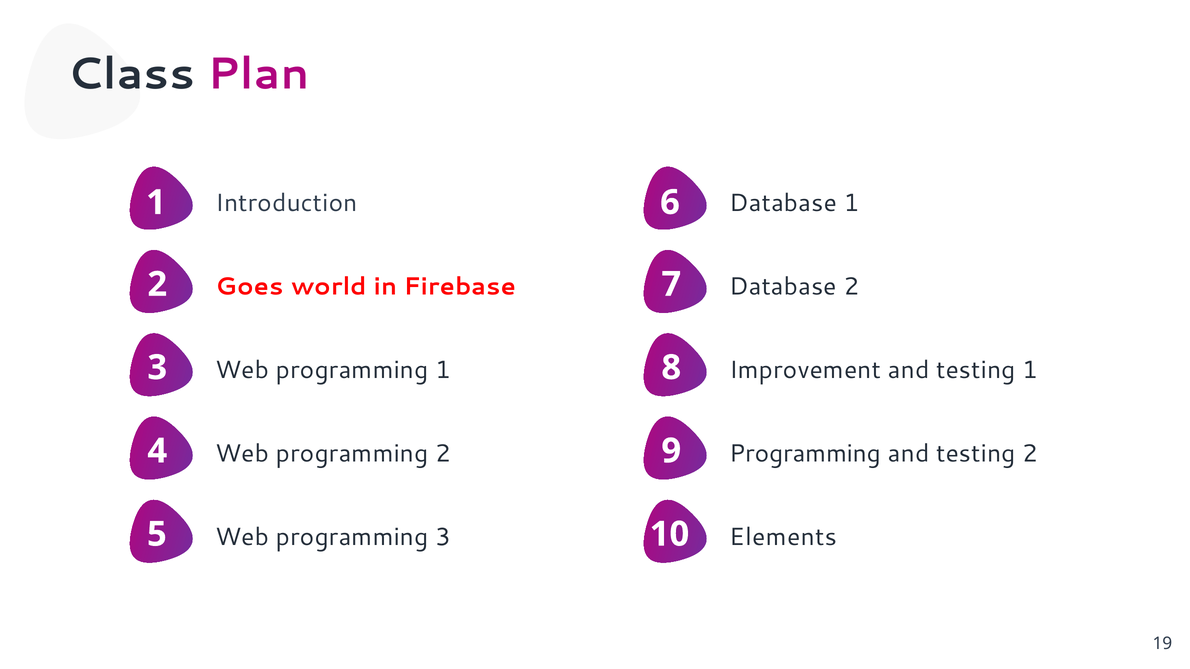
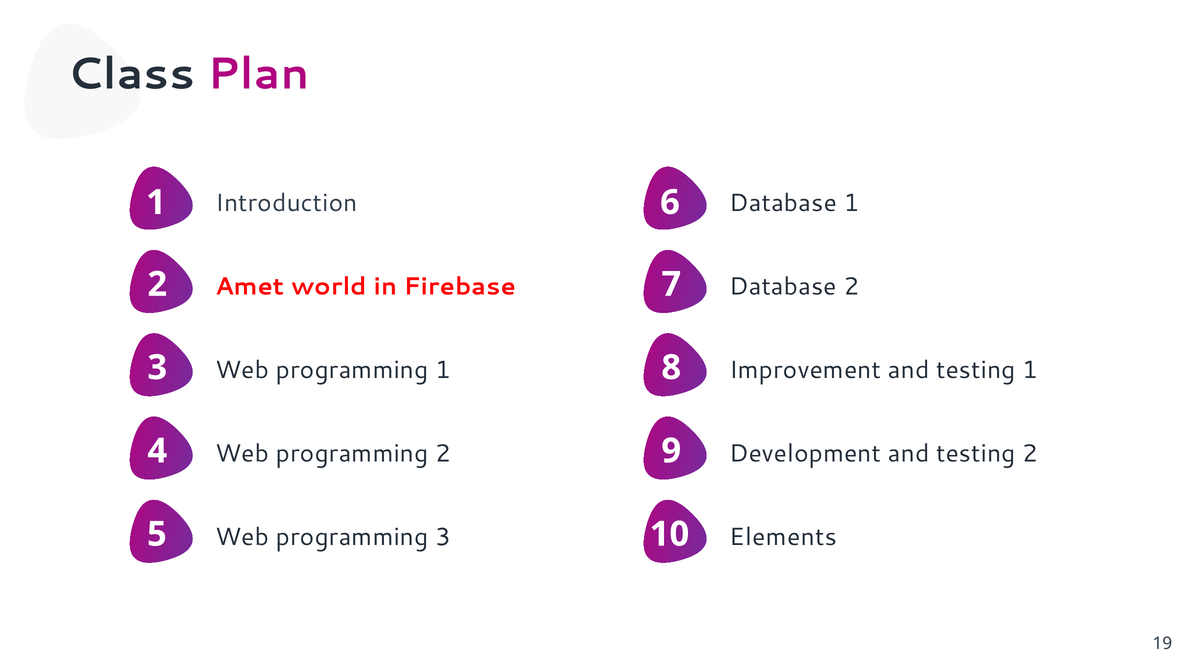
Goes: Goes -> Amet (250, 287)
Programming: Programming -> Development (805, 454)
